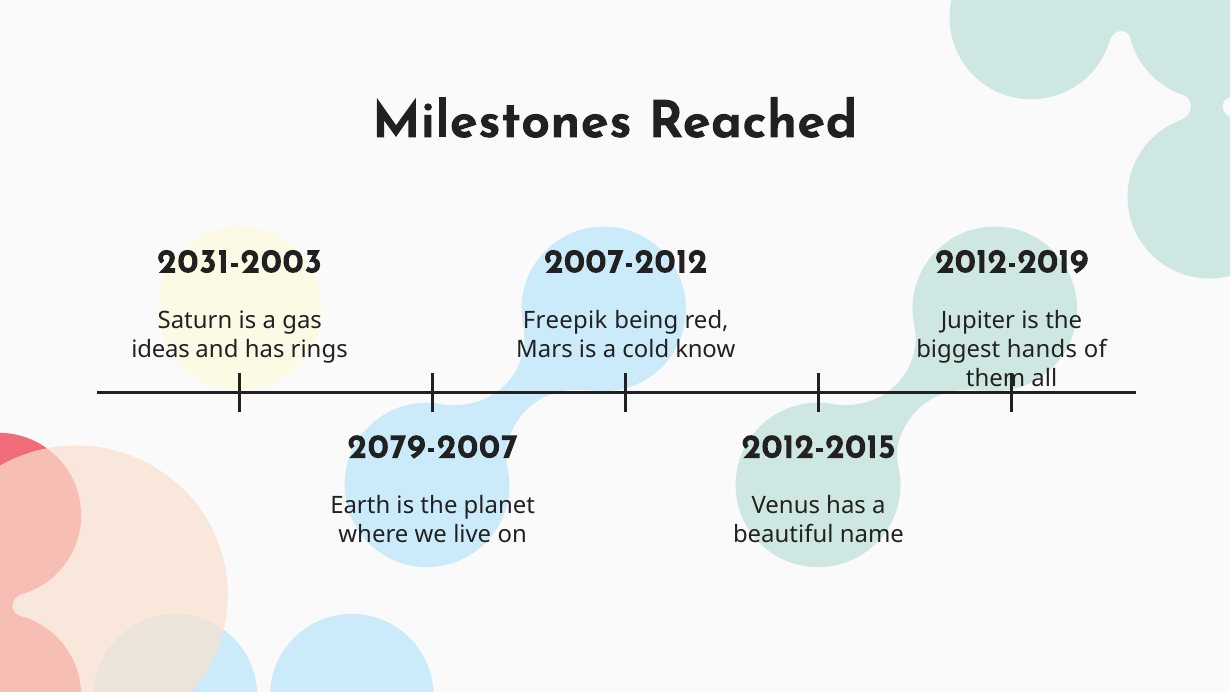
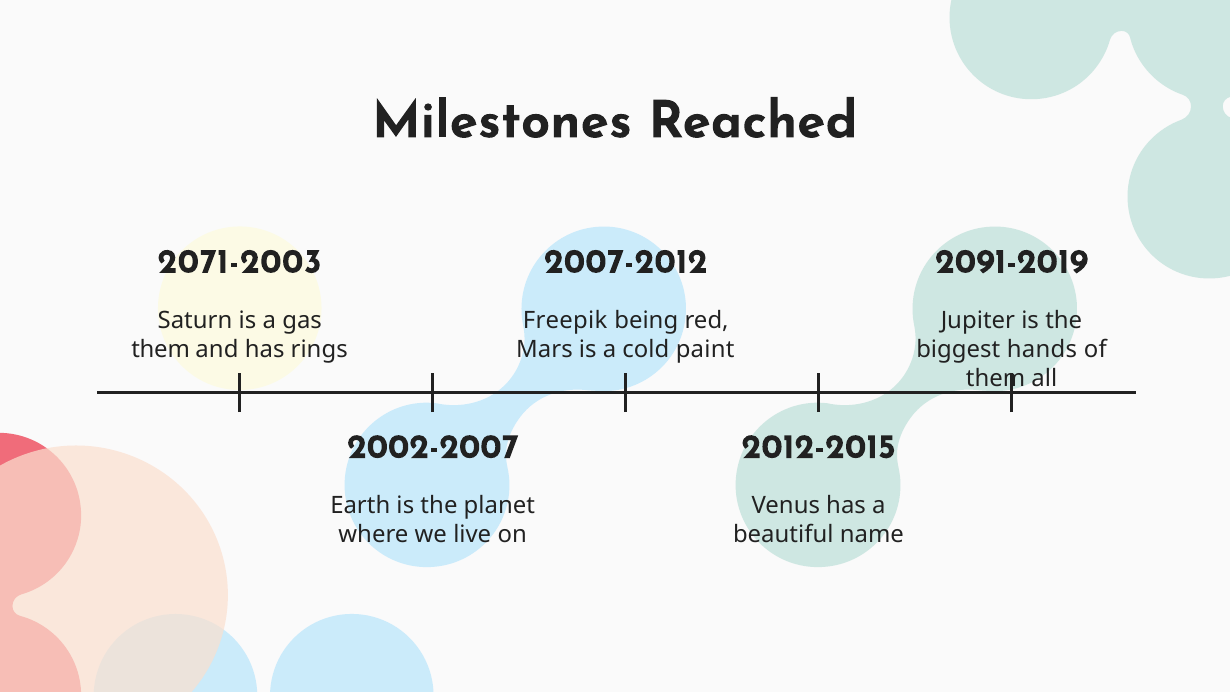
2031-2003: 2031-2003 -> 2071-2003 (240, 262)
2012-2019: 2012-2019 -> 2091-2019 (1012, 262)
ideas: ideas -> them (161, 350)
know: know -> paint (705, 350)
2079-2007: 2079-2007 -> 2002-2007 (433, 447)
